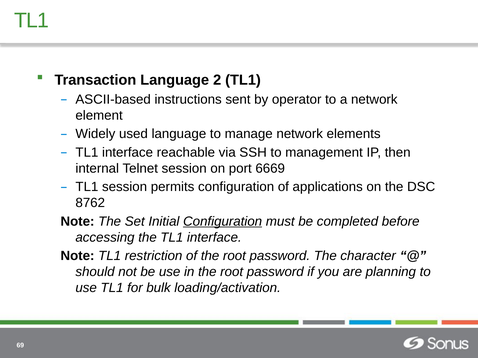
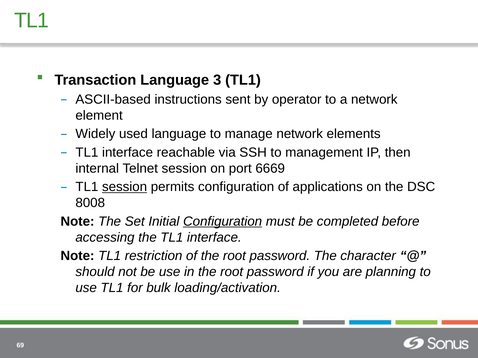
2: 2 -> 3 (217, 80)
session underline: none -> present (125, 187)
8762: 8762 -> 8008 (90, 203)
